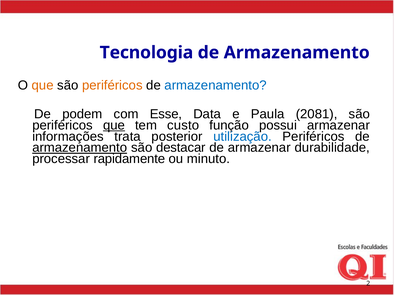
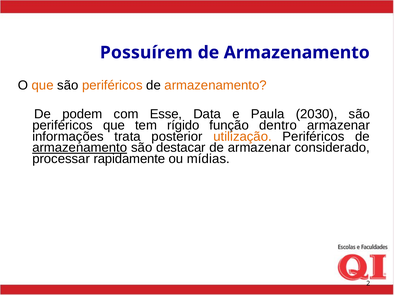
Tecnologia: Tecnologia -> Possuírem (146, 53)
armazenamento colour: blue -> orange (216, 85)
2081: 2081 -> 2030 (317, 114)
que underline: present -> none (114, 125)
custo: custo -> rígido (183, 125)
possui: possui -> dentro (278, 125)
utilização colour: blue -> orange (243, 137)
durabilidade: durabilidade -> considerado (332, 148)
minuto: minuto -> mídias (208, 159)
